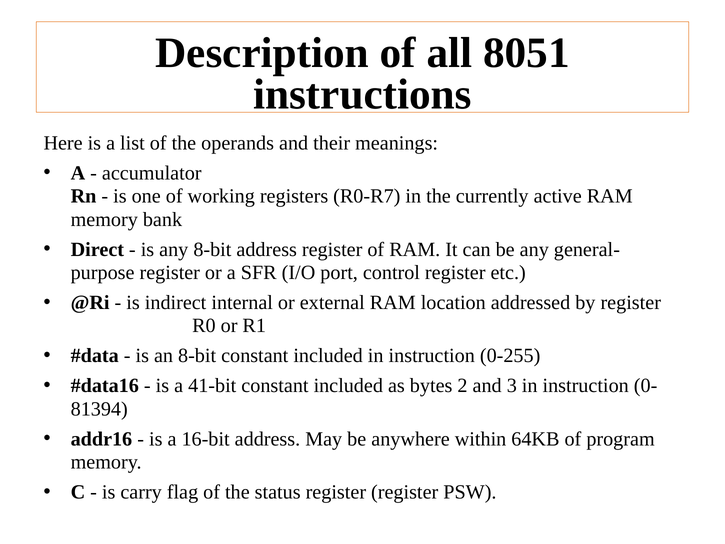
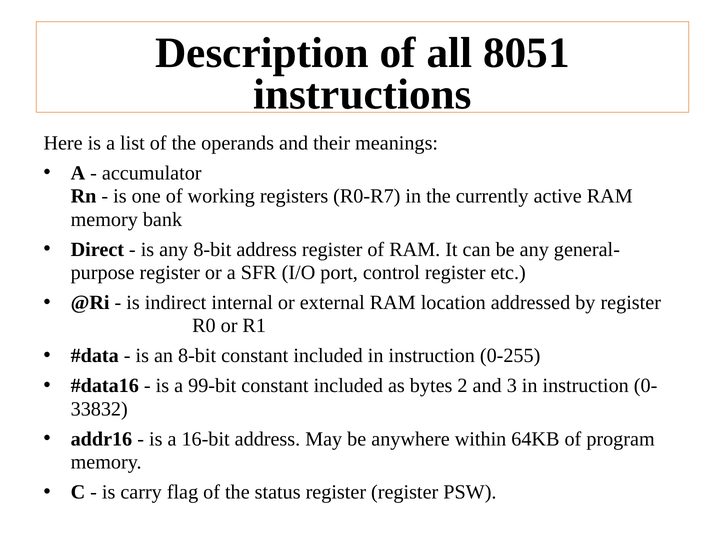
41-bit: 41-bit -> 99-bit (212, 386)
81394: 81394 -> 33832 (99, 409)
